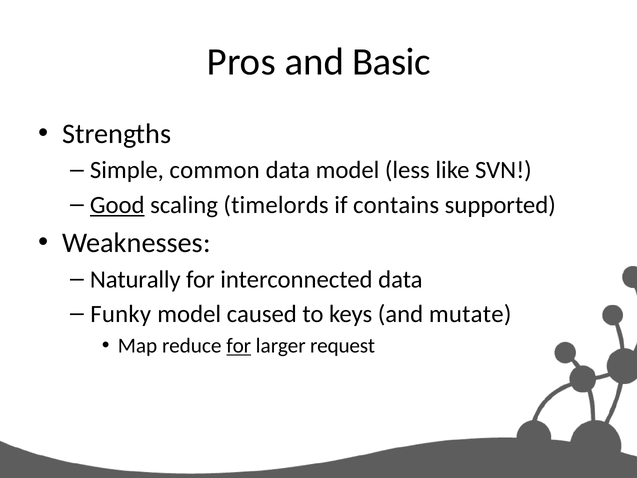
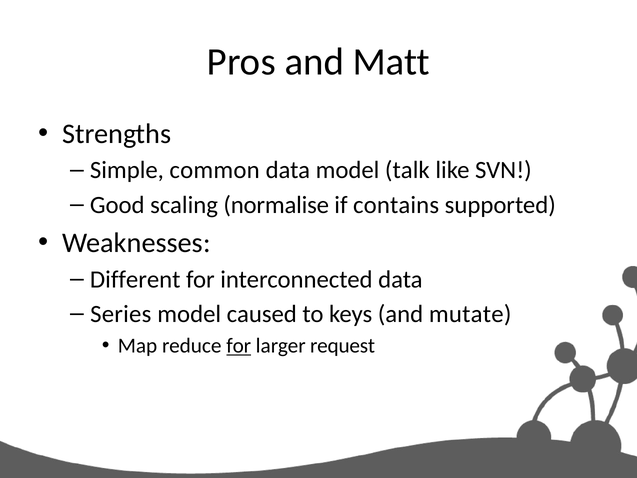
Basic: Basic -> Matt (391, 62)
less: less -> talk (407, 170)
Good underline: present -> none (117, 205)
timelords: timelords -> normalise (276, 205)
Naturally: Naturally -> Different (135, 279)
Funky: Funky -> Series (121, 314)
